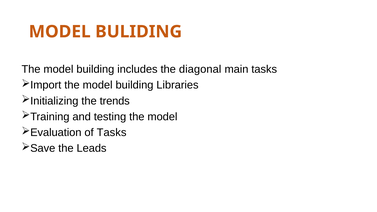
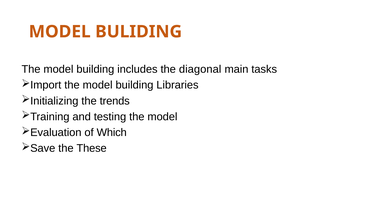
of Tasks: Tasks -> Which (112, 133)
Leads: Leads -> These (92, 148)
